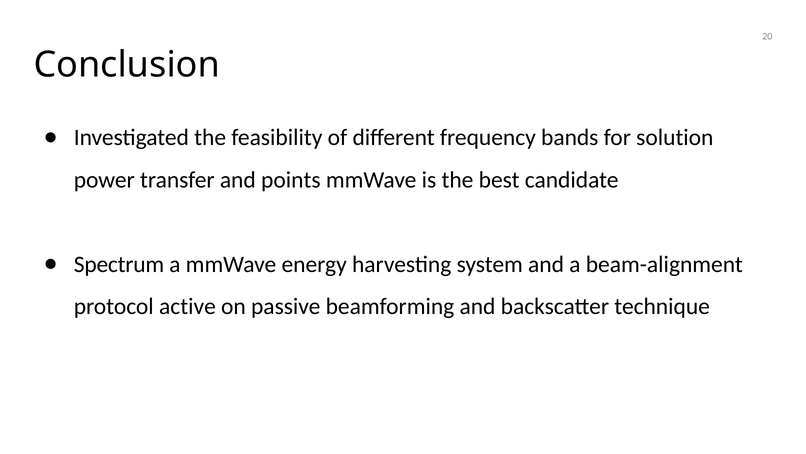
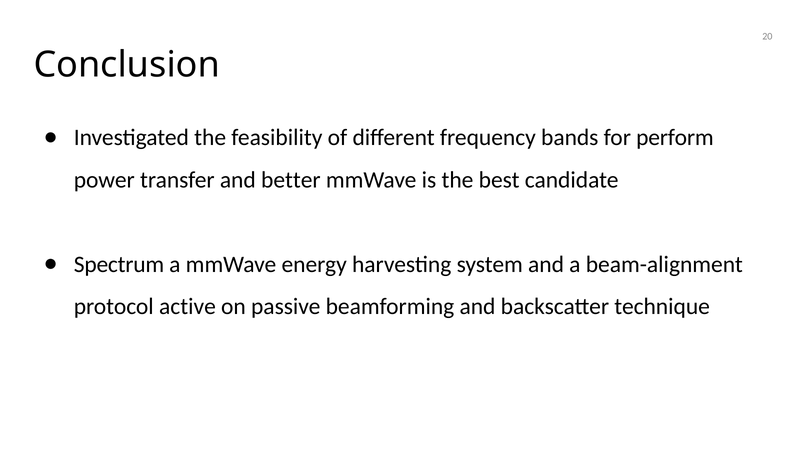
solution: solution -> perform (675, 137)
points: points -> better (291, 180)
